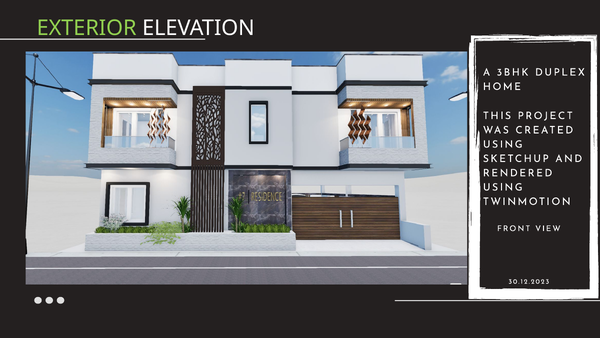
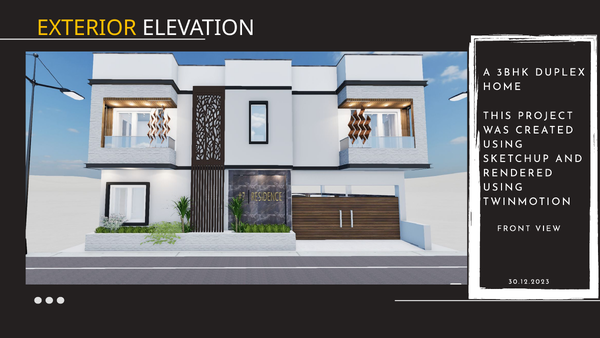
EXTERIOR colour: light green -> yellow (87, 28)
